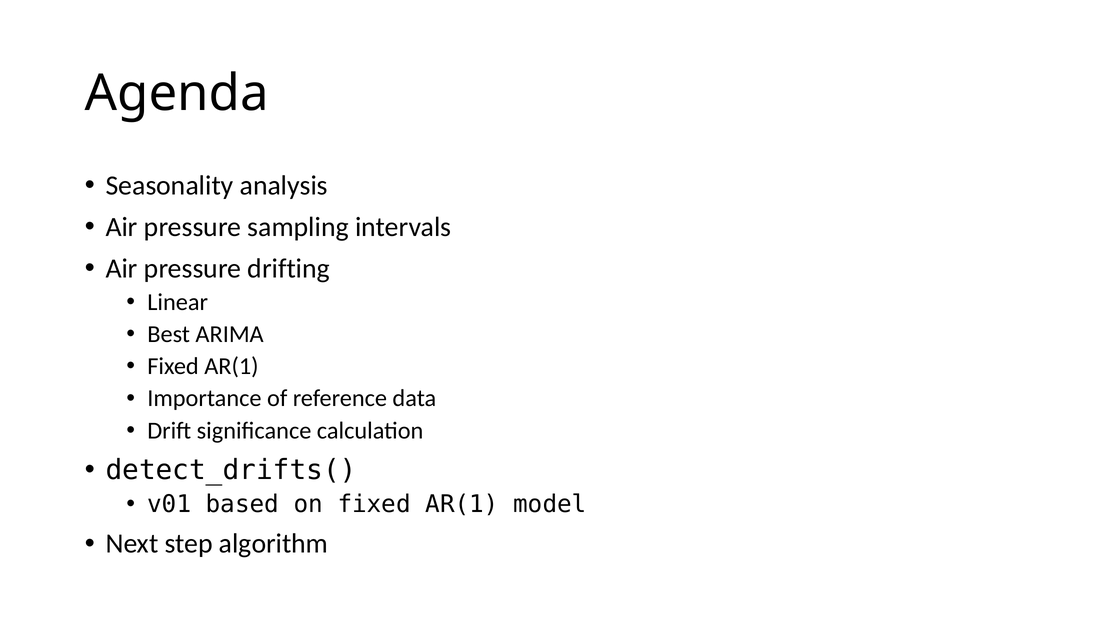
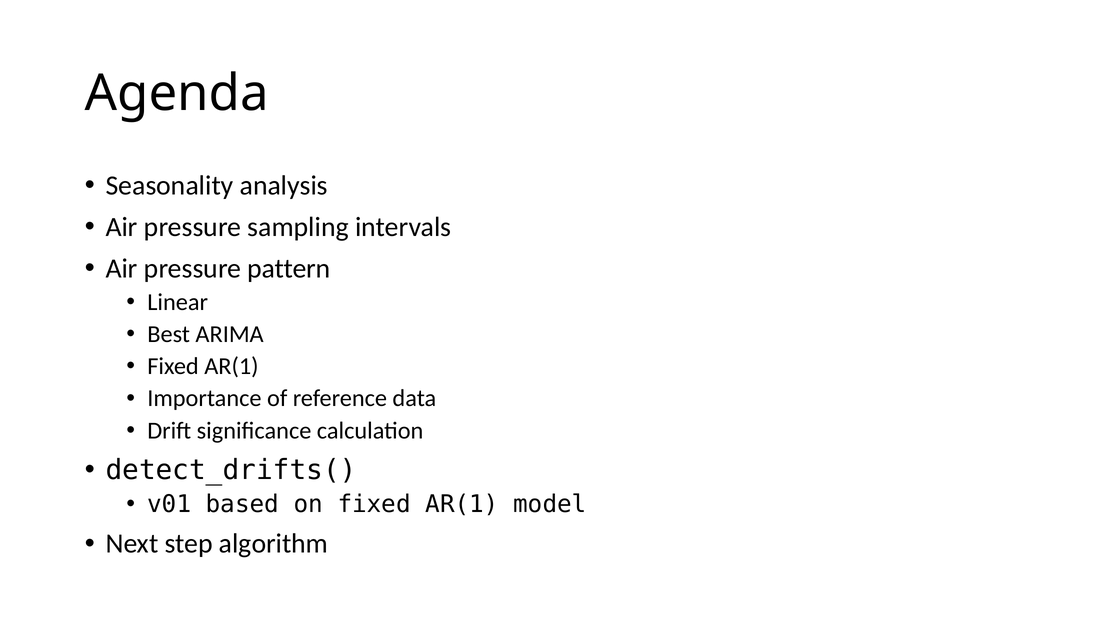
drifting: drifting -> pattern (289, 269)
